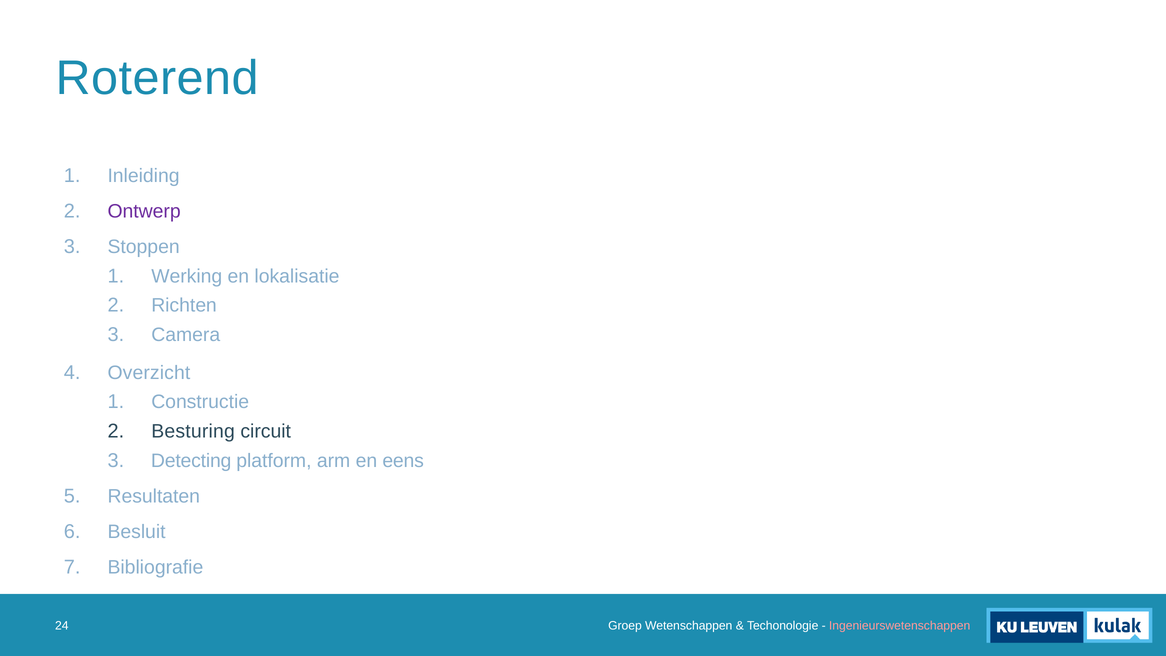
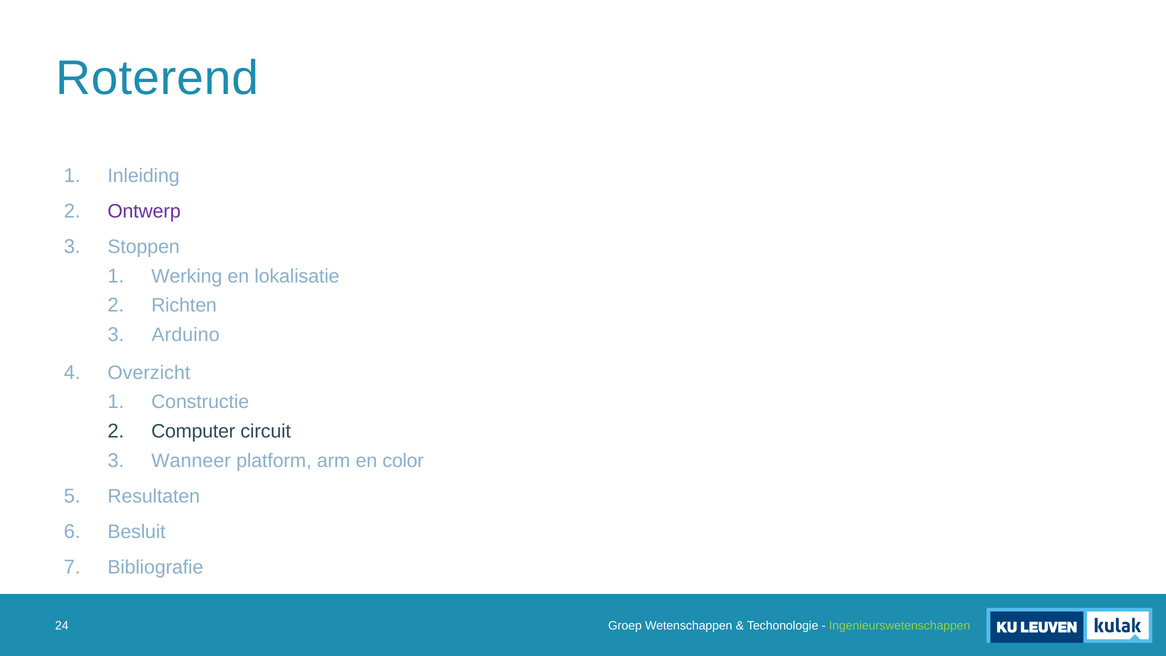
Camera: Camera -> Arduino (186, 335)
Besturing: Besturing -> Computer (193, 431)
Detecting: Detecting -> Wanneer (191, 461)
eens: eens -> color (403, 461)
Ingenieurswetenschappen colour: pink -> light green (900, 626)
